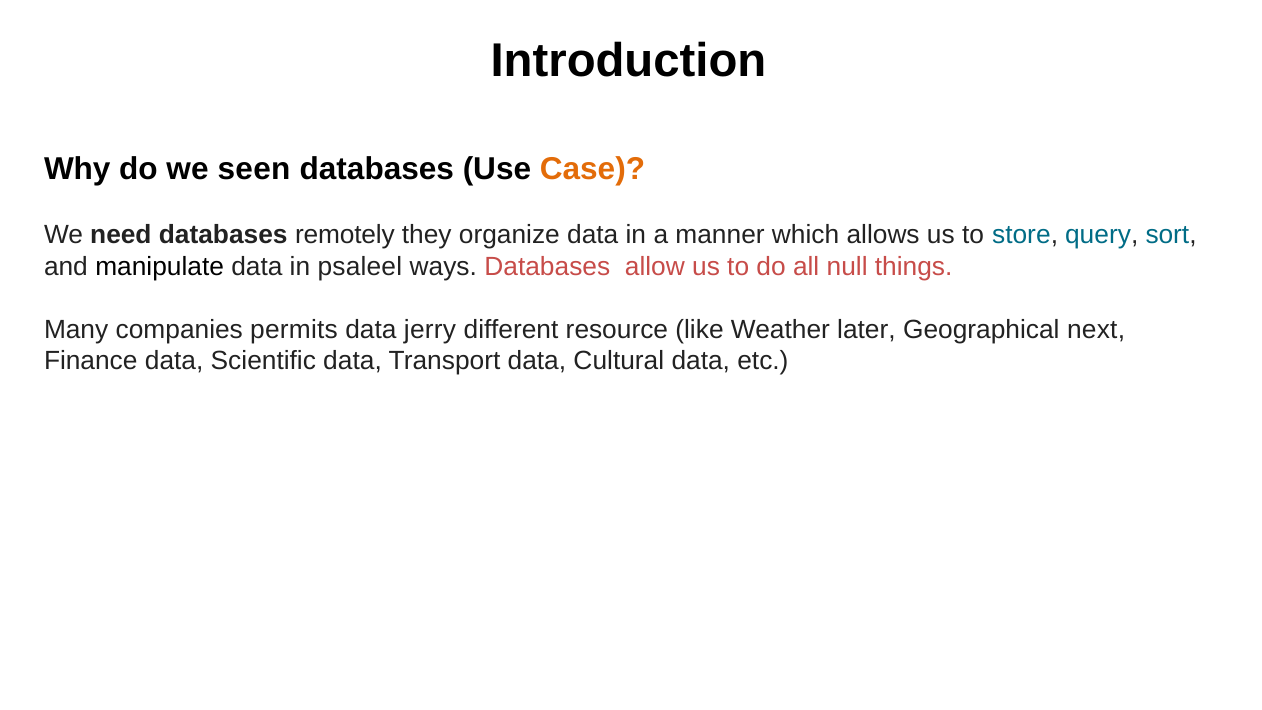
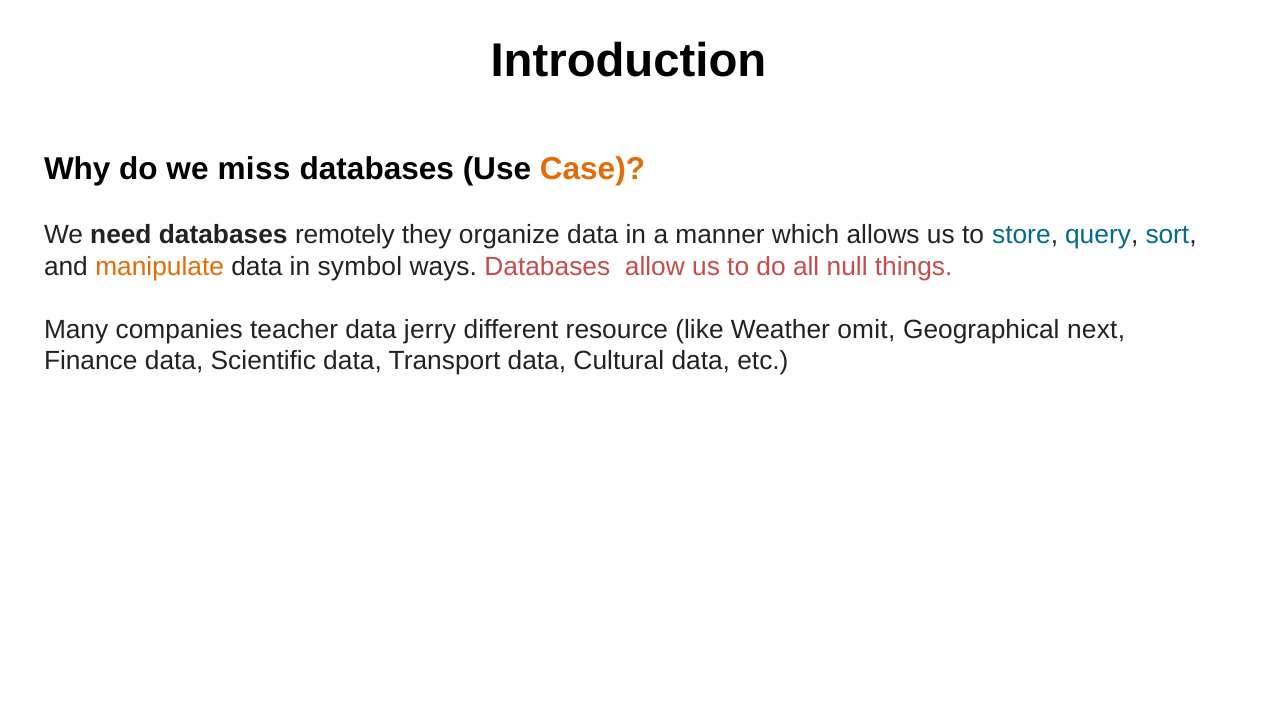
seen: seen -> miss (254, 169)
manipulate colour: black -> orange (160, 266)
psaleel: psaleel -> symbol (360, 266)
permits: permits -> teacher (294, 329)
later: later -> omit (866, 329)
